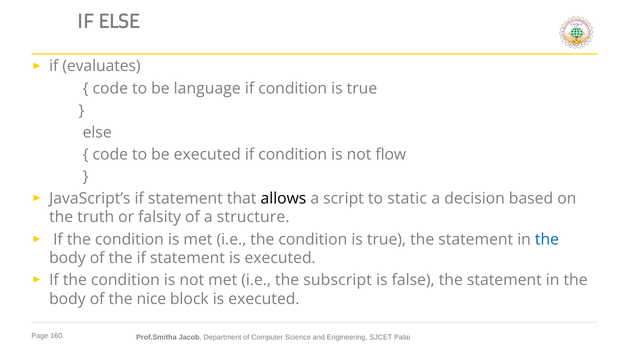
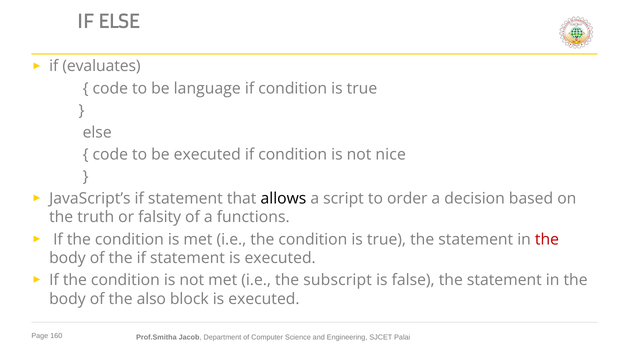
flow: flow -> nice (391, 154)
static: static -> order (407, 198)
structure: structure -> functions (253, 217)
the colour: blue -> red (547, 239)
nice: nice -> also (151, 299)
